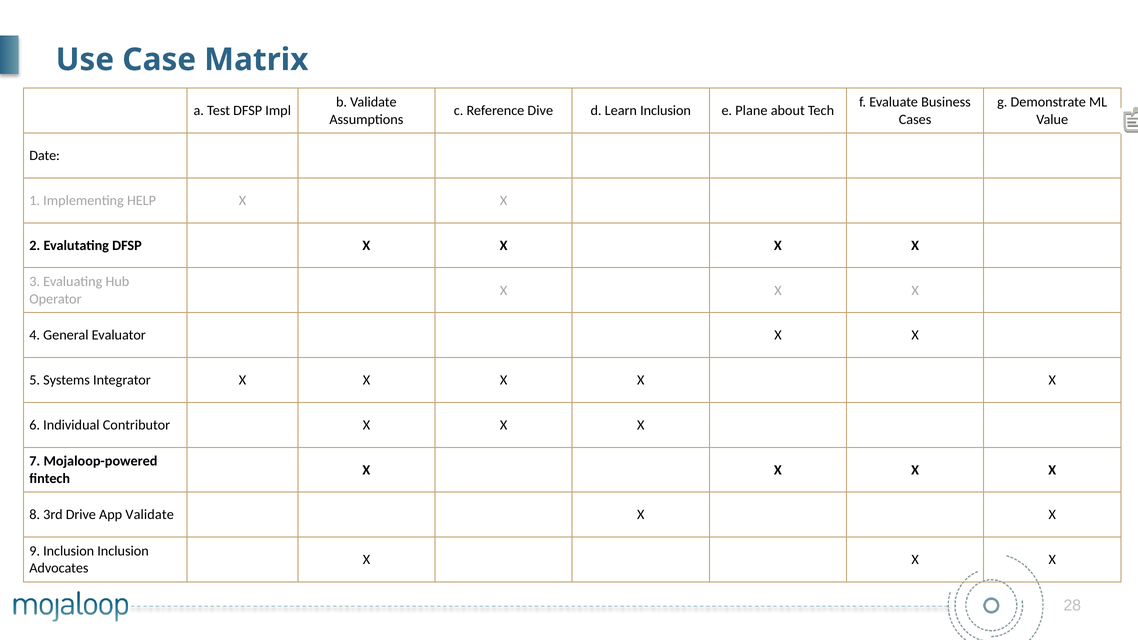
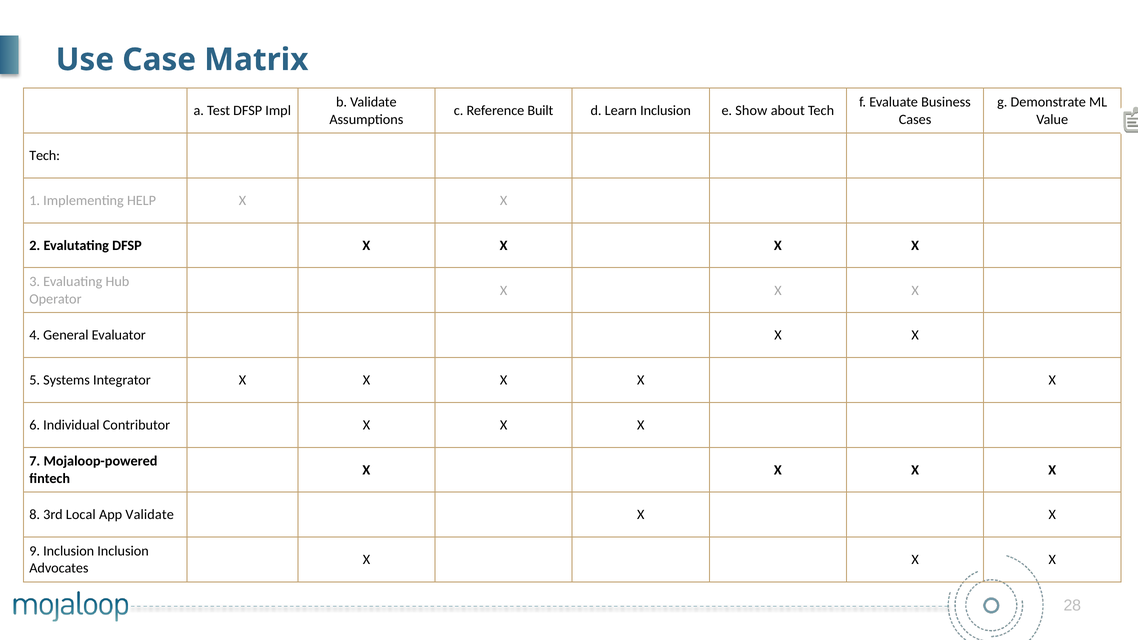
Dive: Dive -> Built (540, 111)
Plane: Plane -> Show (751, 111)
Date: Date -> Tech (45, 156)
Drive: Drive -> Local (81, 515)
